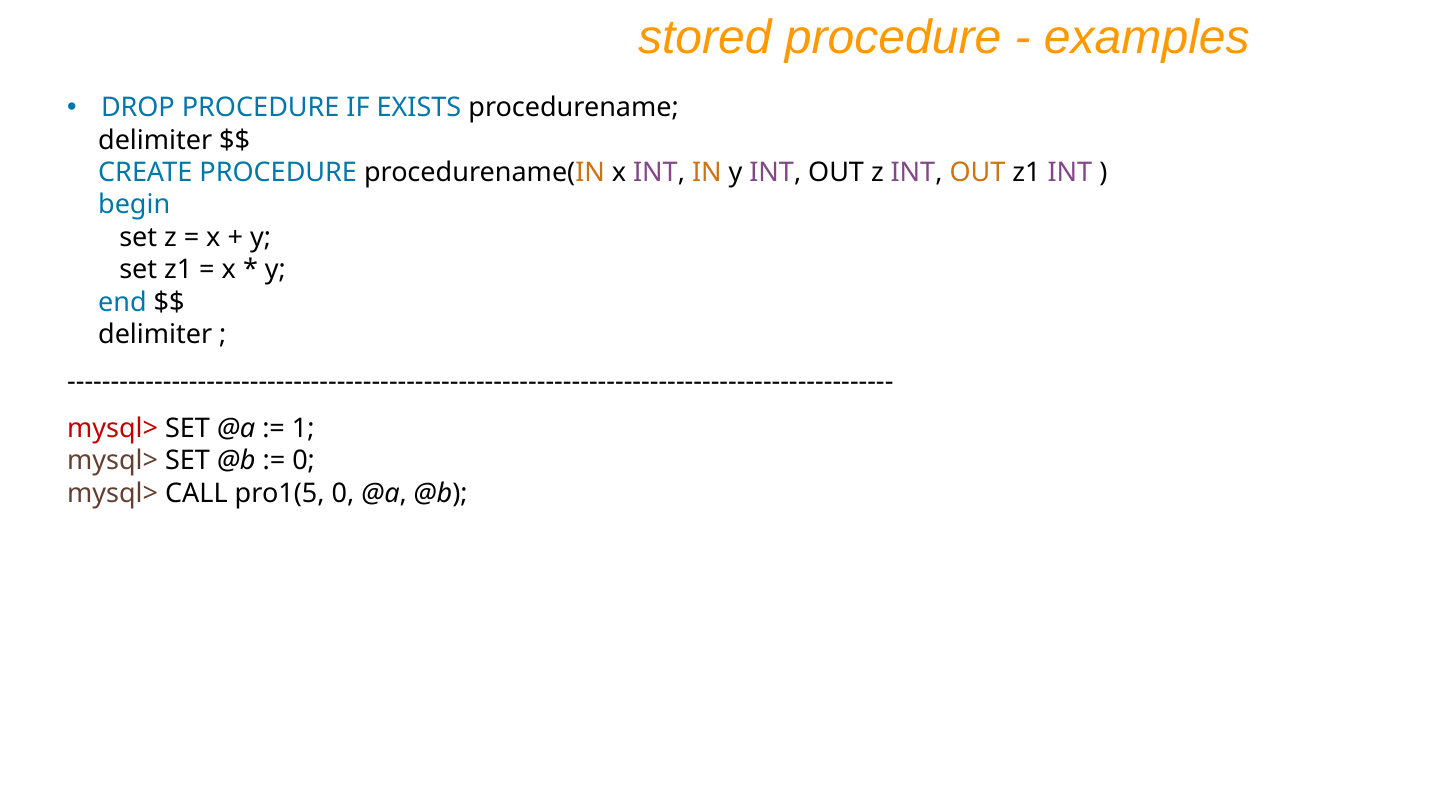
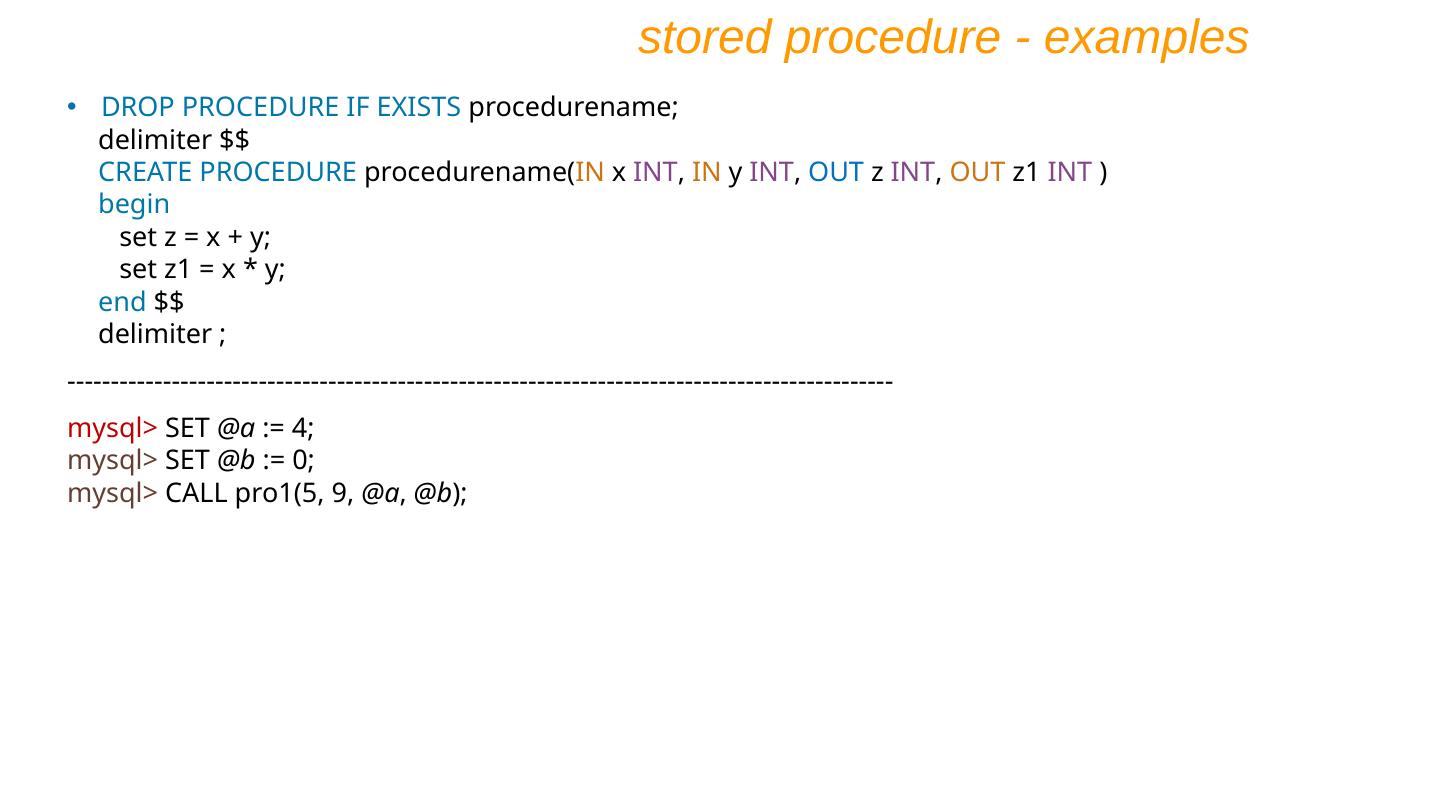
OUT colour: black -> blue (836, 172)
1: 1 -> 4 (303, 428)
pro1(5 0: 0 -> 9 (343, 493)
